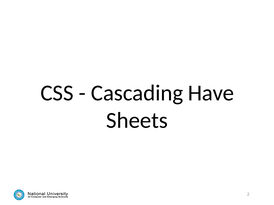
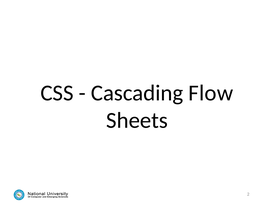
Have: Have -> Flow (211, 93)
